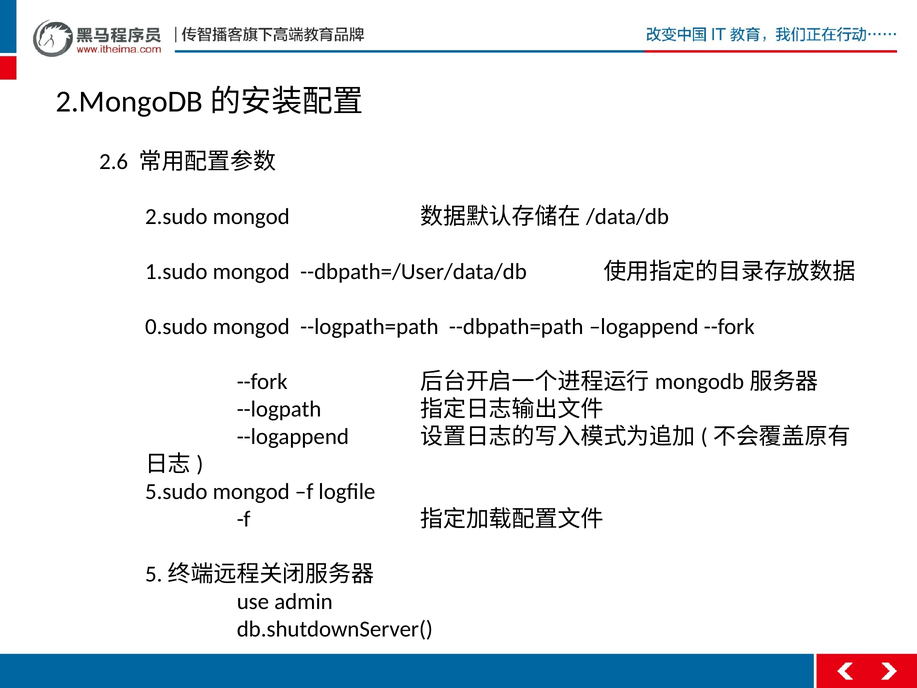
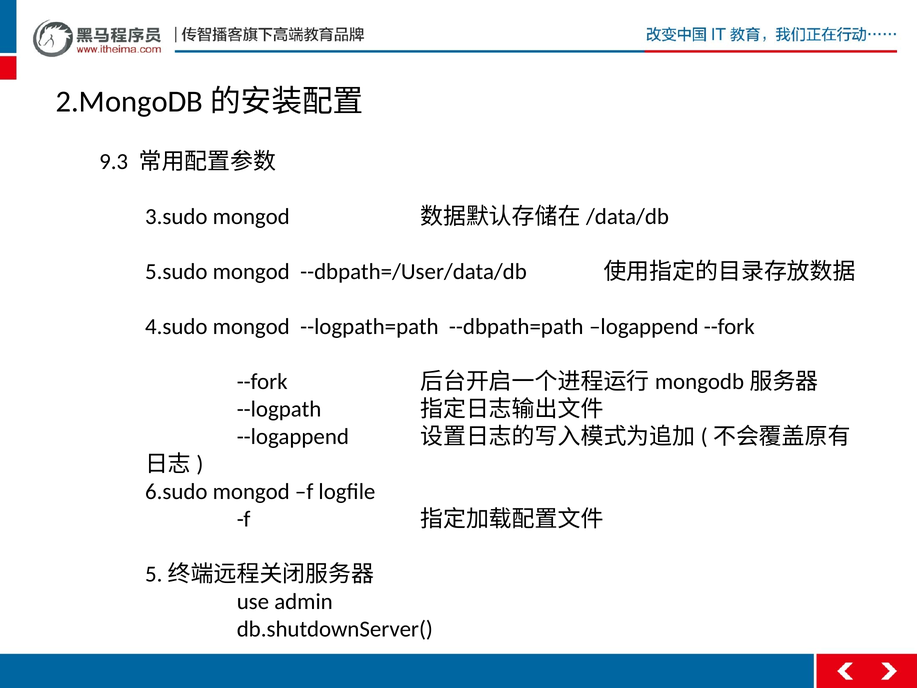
2.6: 2.6 -> 9.3 (114, 162)
2.sudo: 2.sudo -> 3.sudo (176, 217)
1.sudo: 1.sudo -> 5.sudo (176, 272)
0.sudo: 0.sudo -> 4.sudo (176, 327)
5.sudo: 5.sudo -> 6.sudo (176, 492)
